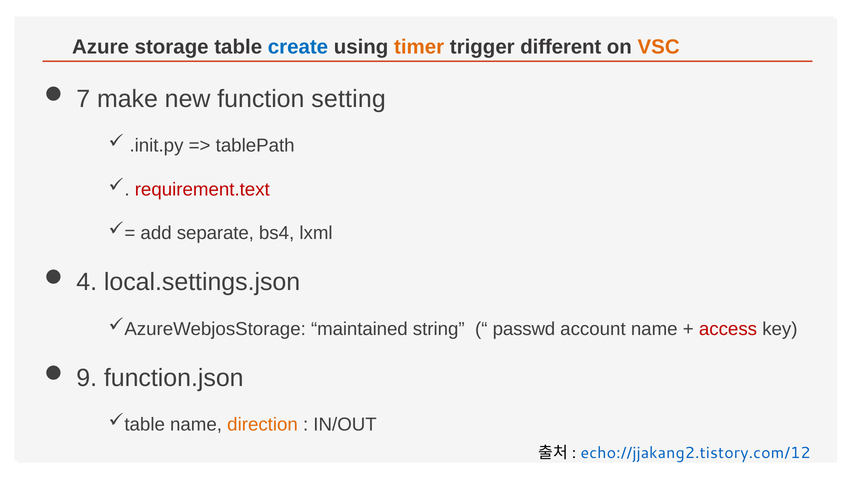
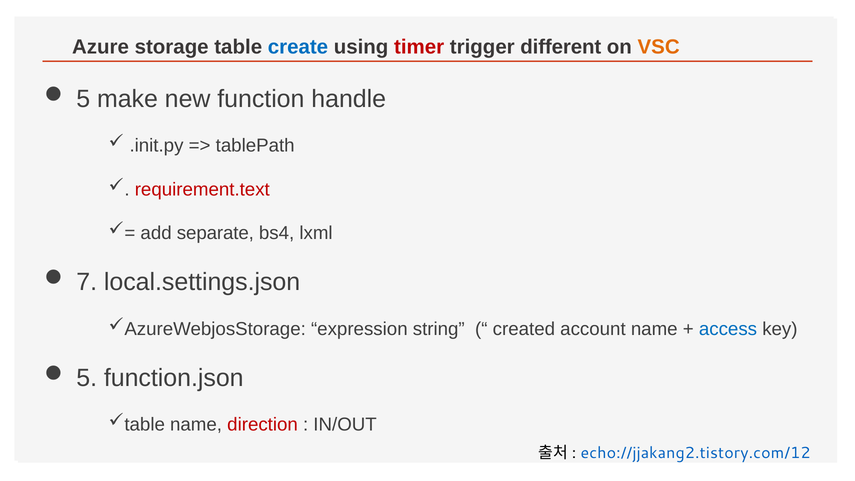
timer colour: orange -> red (419, 47)
7: 7 -> 5 (83, 99)
setting: setting -> handle (349, 99)
4: 4 -> 7 (87, 282)
maintained: maintained -> expression (359, 329)
passwd: passwd -> created (524, 329)
access colour: red -> blue (728, 329)
9: 9 -> 5 (87, 378)
direction colour: orange -> red (263, 425)
